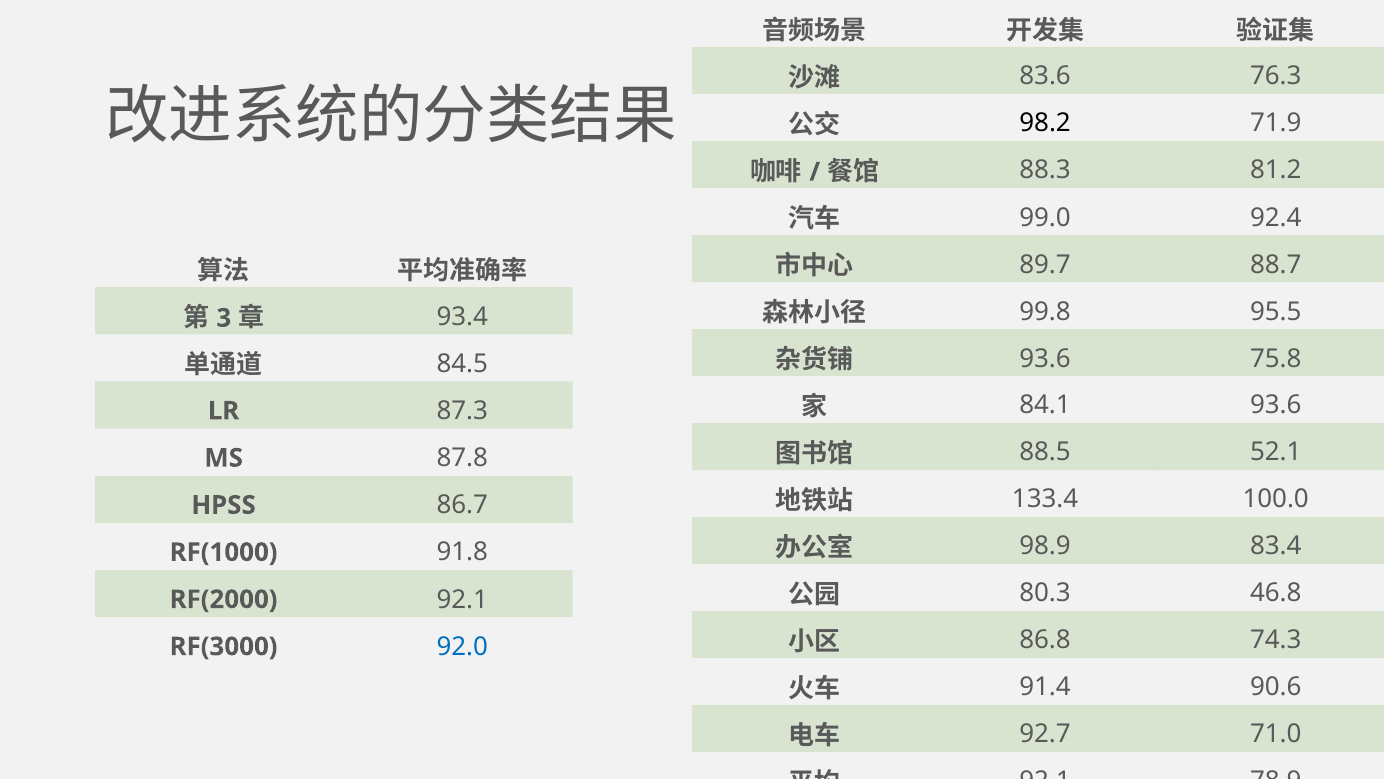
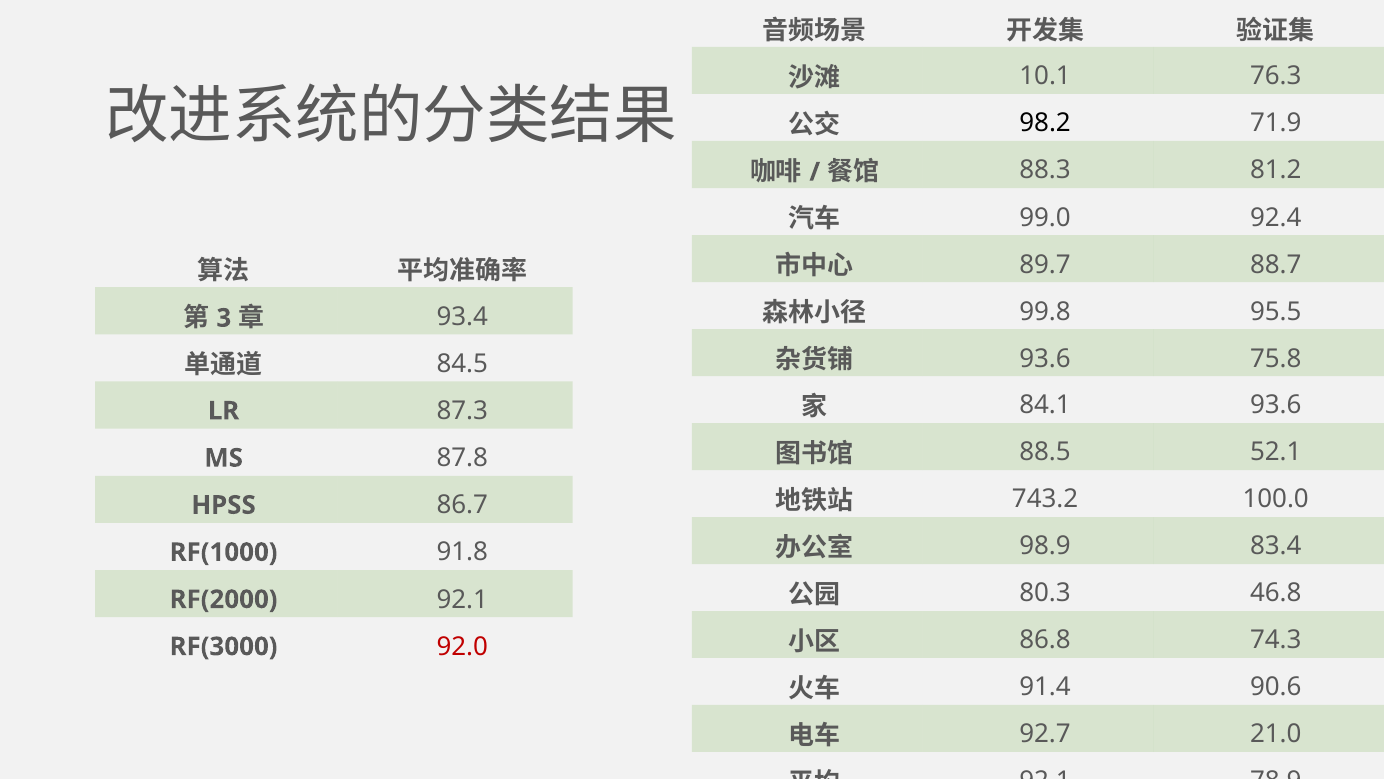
83.6: 83.6 -> 10.1 (1045, 76)
133.4: 133.4 -> 743.2 (1045, 499)
92.0 colour: blue -> red (462, 646)
71.0: 71.0 -> 21.0 (1276, 734)
